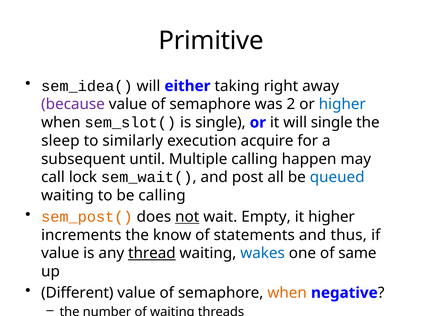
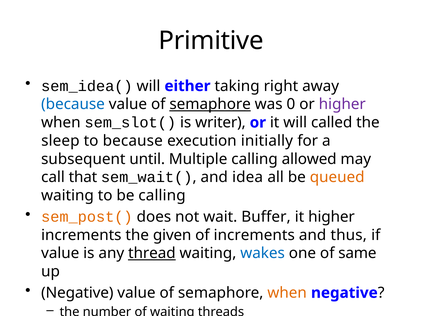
because colour: purple -> blue (73, 104)
semaphore underline: none -> present (210, 104)
2: 2 -> 0 (291, 104)
higher colour: blue -> purple (342, 104)
is single: single -> writer (220, 123)
will single: single -> called (332, 123)
to similarly: similarly -> because (133, 141)
acquire: acquire -> initially (267, 141)
happen: happen -> allowed (309, 159)
lock: lock -> that (83, 178)
post: post -> idea (248, 178)
queued colour: blue -> orange (337, 178)
not underline: present -> none (187, 217)
Empty: Empty -> Buffer (266, 217)
know: know -> given (172, 235)
of statements: statements -> increments (254, 235)
Different: Different -> Negative (77, 293)
